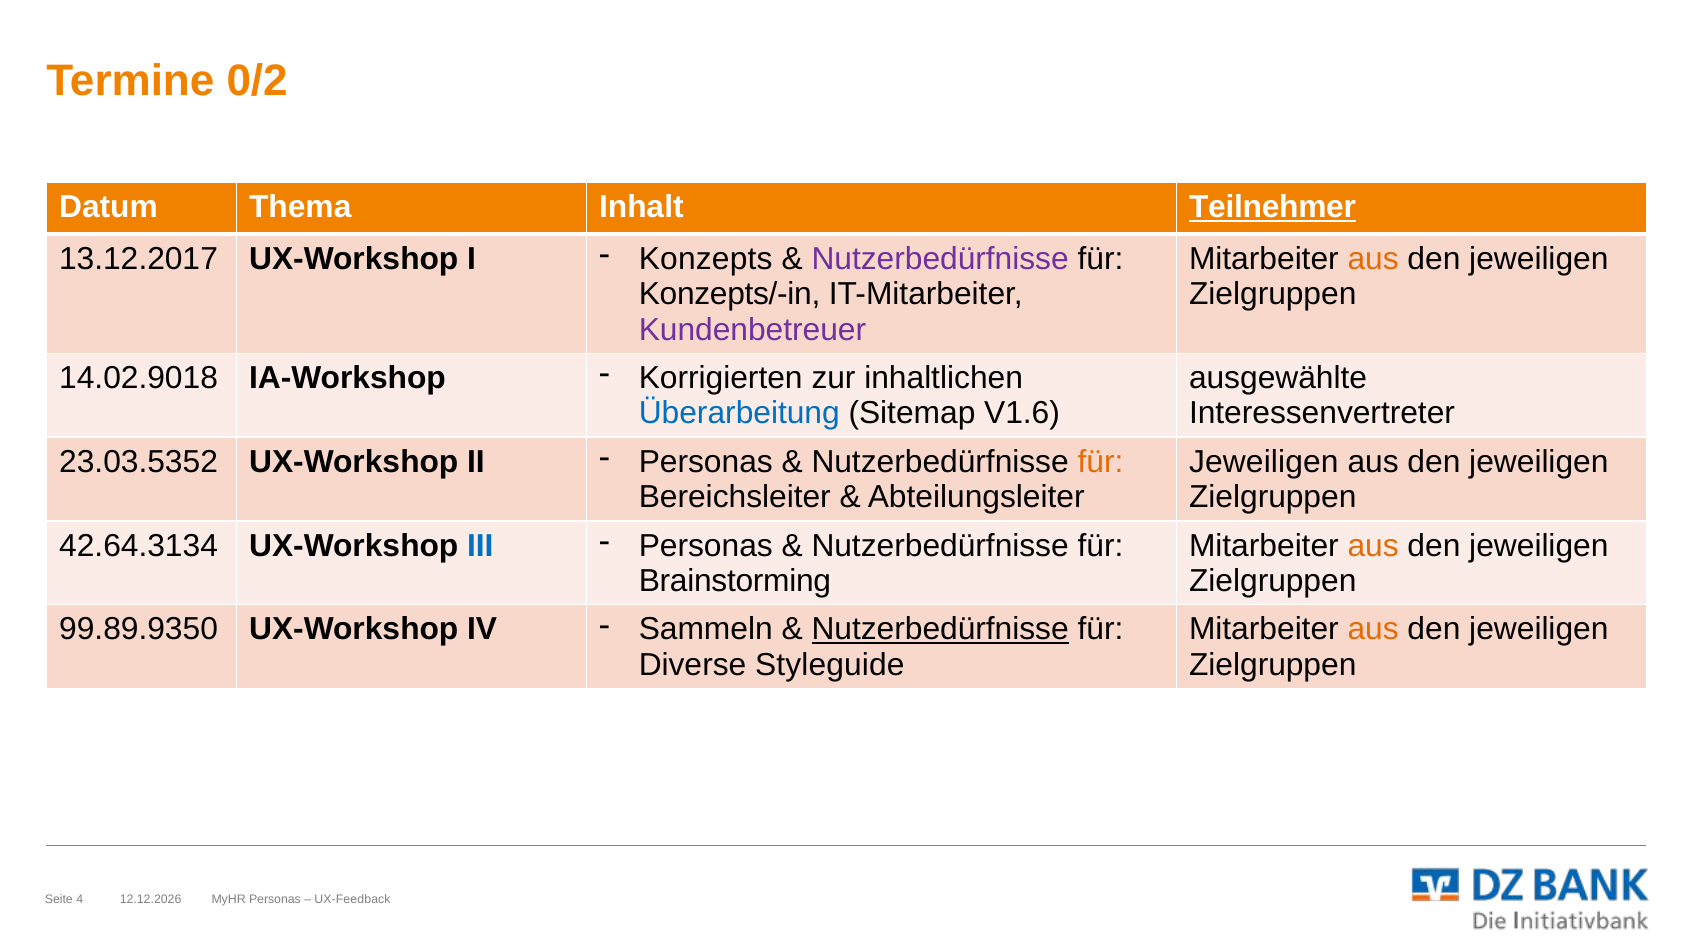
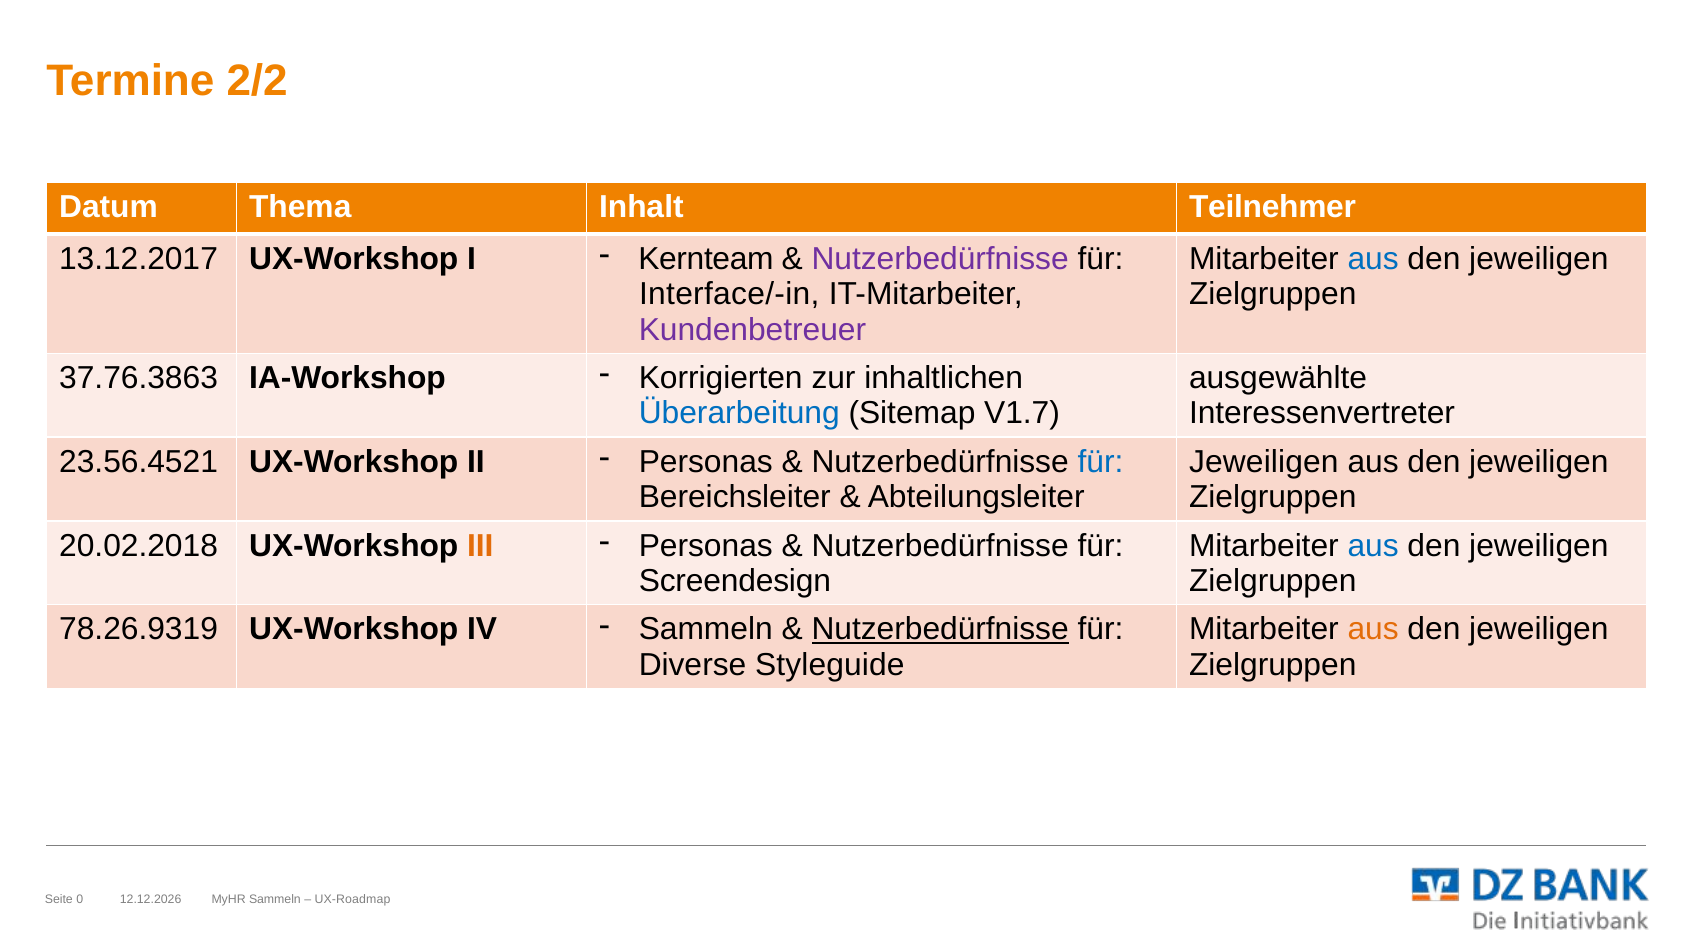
0/2: 0/2 -> 2/2 (257, 81)
Teilnehmer underline: present -> none (1273, 207)
Konzepts: Konzepts -> Kernteam (706, 259)
aus colour: orange -> blue (1373, 259)
Konzepts/-in: Konzepts/-in -> Interface/-in (729, 294)
14.02.9018: 14.02.9018 -> 37.76.3863 (139, 378)
V1.6: V1.6 -> V1.7 (1022, 414)
23.03.5352: 23.03.5352 -> 23.56.4521 (139, 462)
für colour: orange -> blue (1101, 462)
42.64.3134: 42.64.3134 -> 20.02.2018 (139, 546)
III colour: blue -> orange (480, 546)
aus colour: orange -> blue (1373, 546)
Brainstorming: Brainstorming -> Screendesign (735, 581)
99.89.9350: 99.89.9350 -> 78.26.9319 (139, 630)
4: 4 -> 0 (80, 900)
MyHR Personas: Personas -> Sammeln (275, 900)
UX-Feedback: UX-Feedback -> UX-Roadmap (352, 900)
